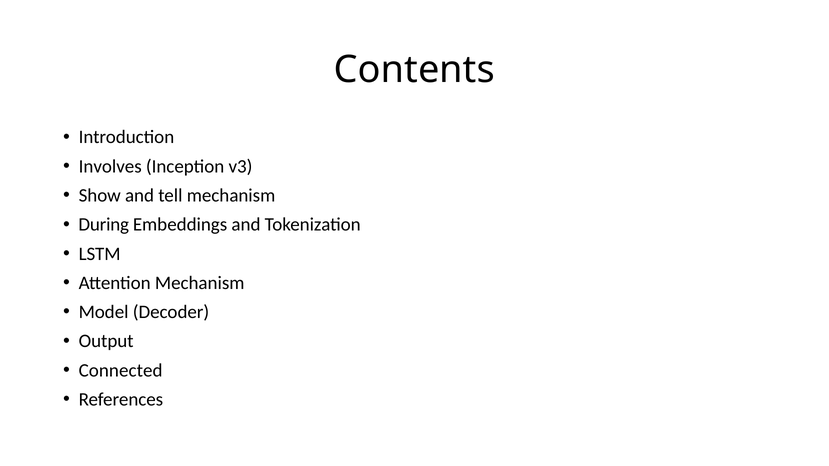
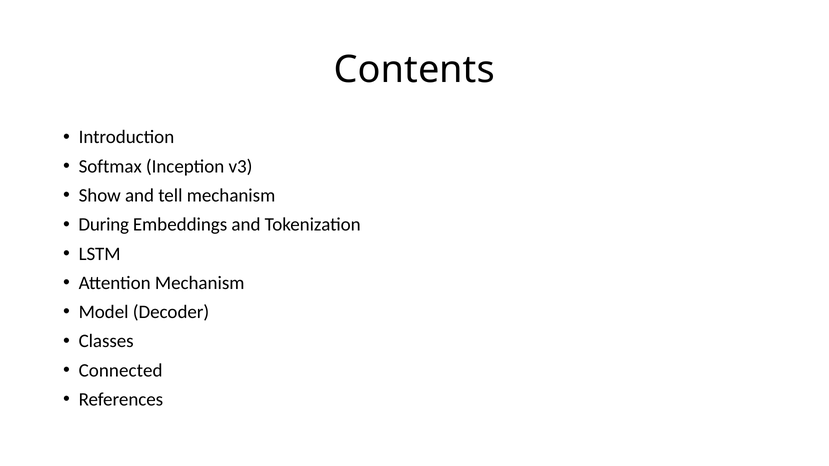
Involves: Involves -> Softmax (110, 166)
Output: Output -> Classes (106, 341)
